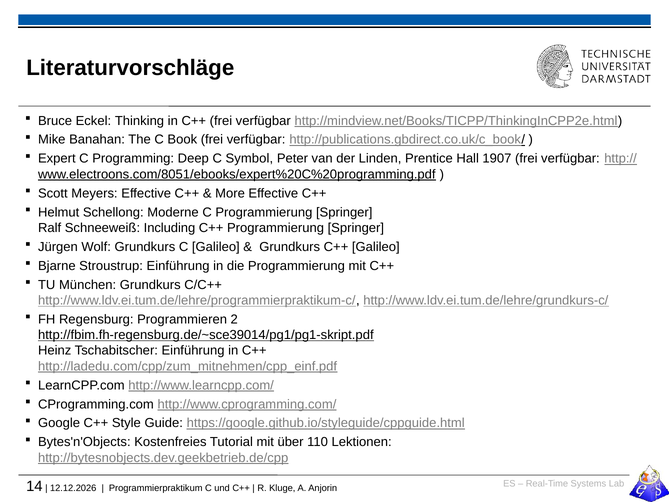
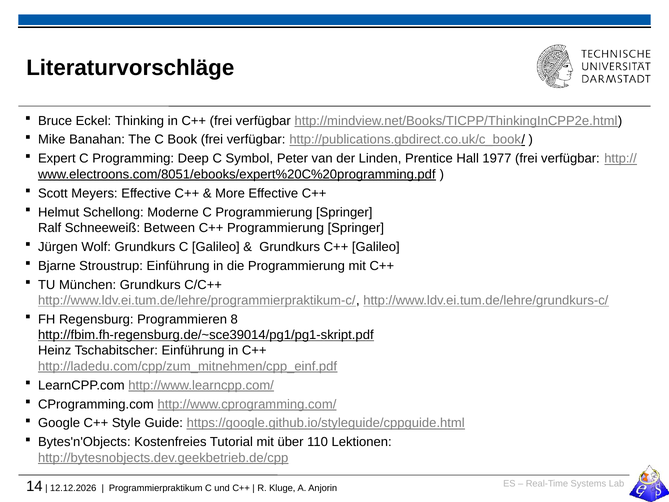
1907: 1907 -> 1977 (497, 159)
Including: Including -> Between (169, 228)
2: 2 -> 8 (234, 319)
